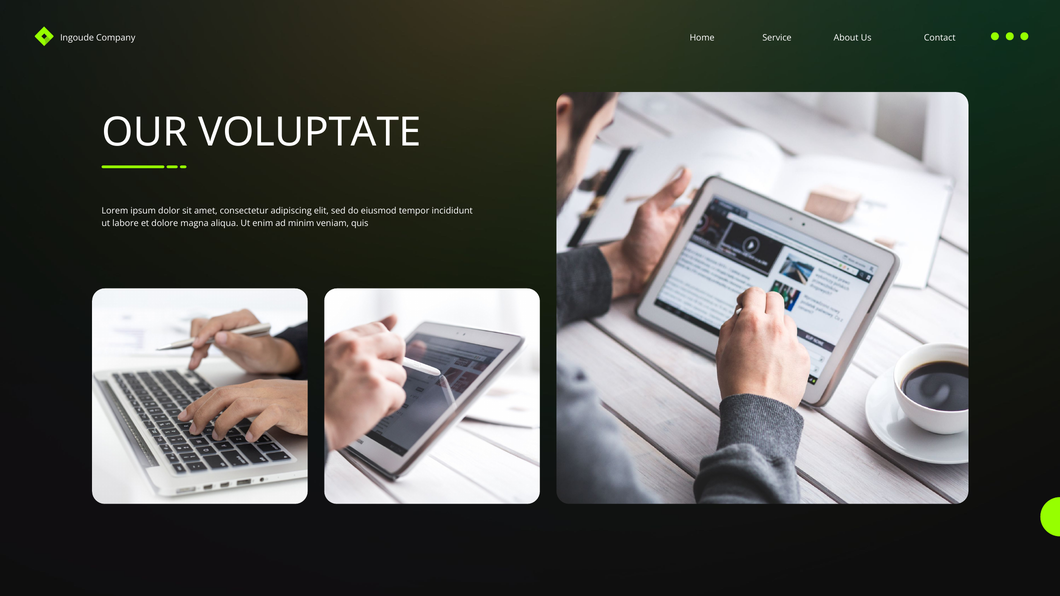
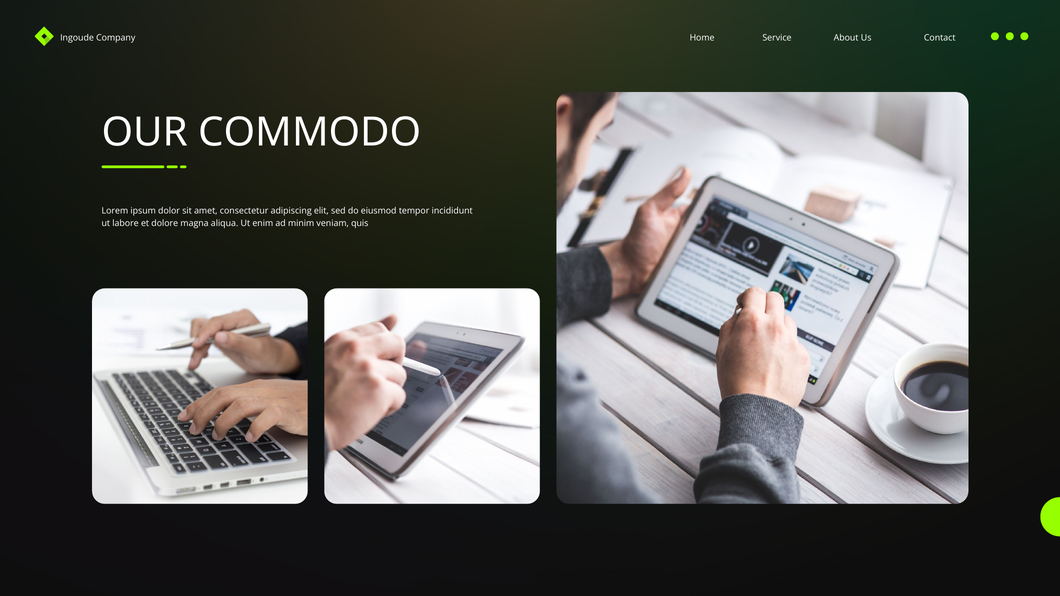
VOLUPTATE: VOLUPTATE -> COMMODO (310, 133)
